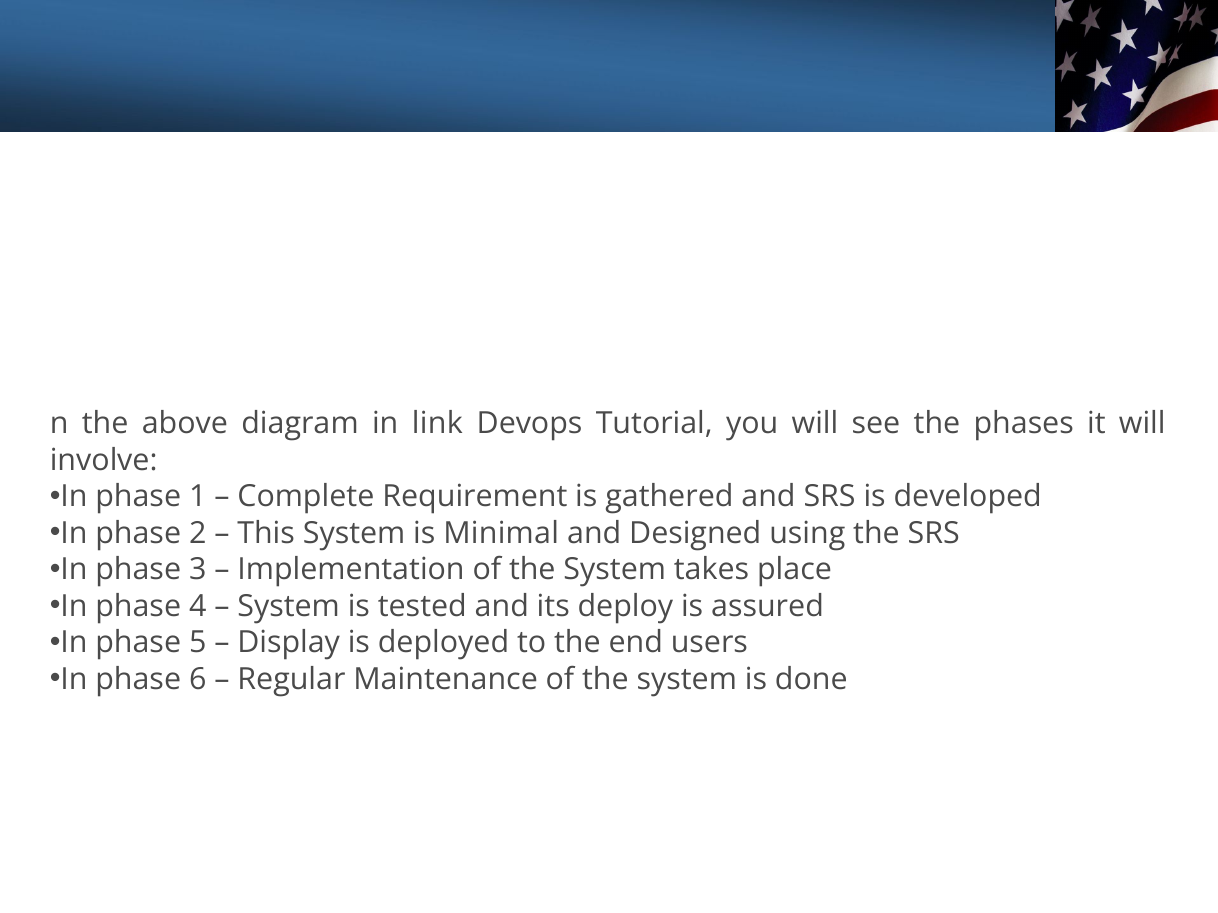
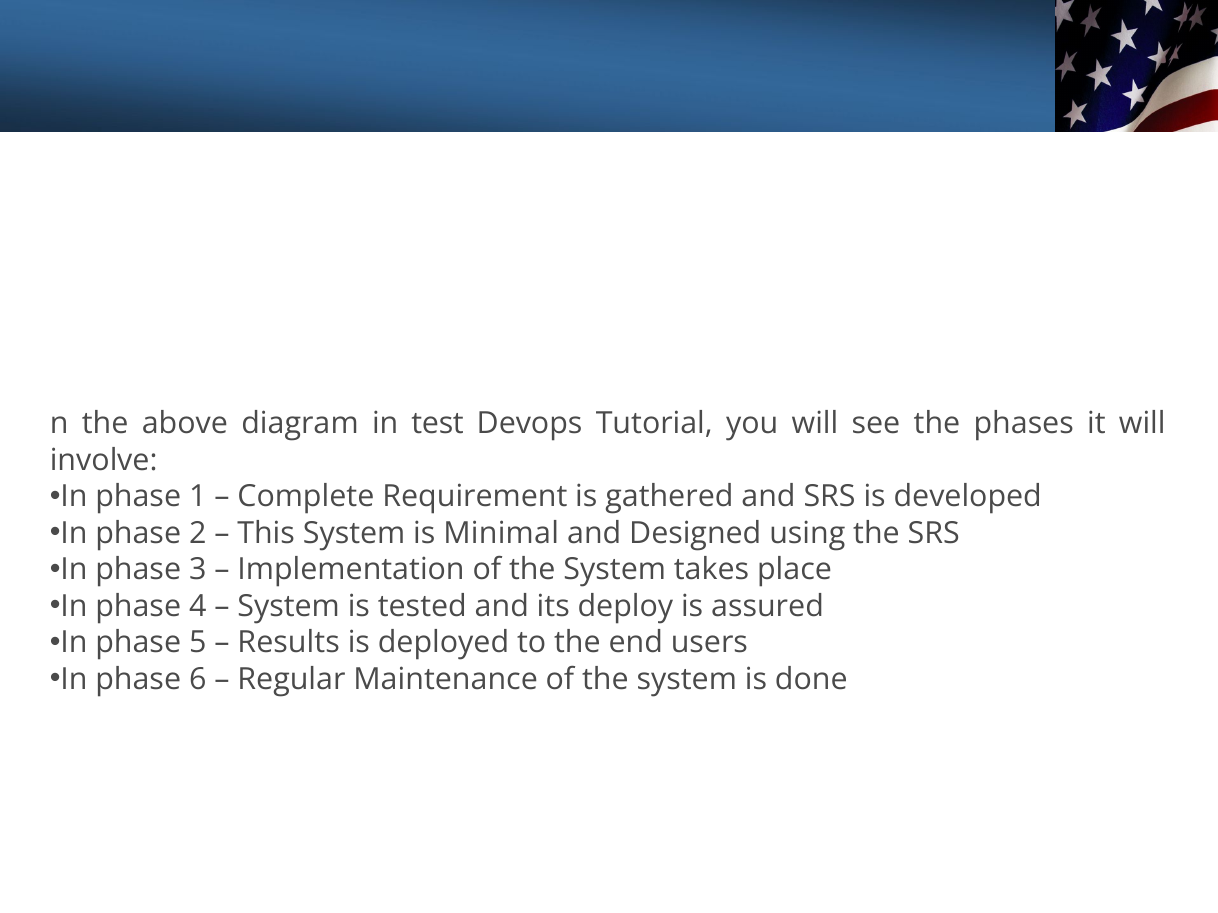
link: link -> test (438, 424)
Display: Display -> Results (289, 643)
